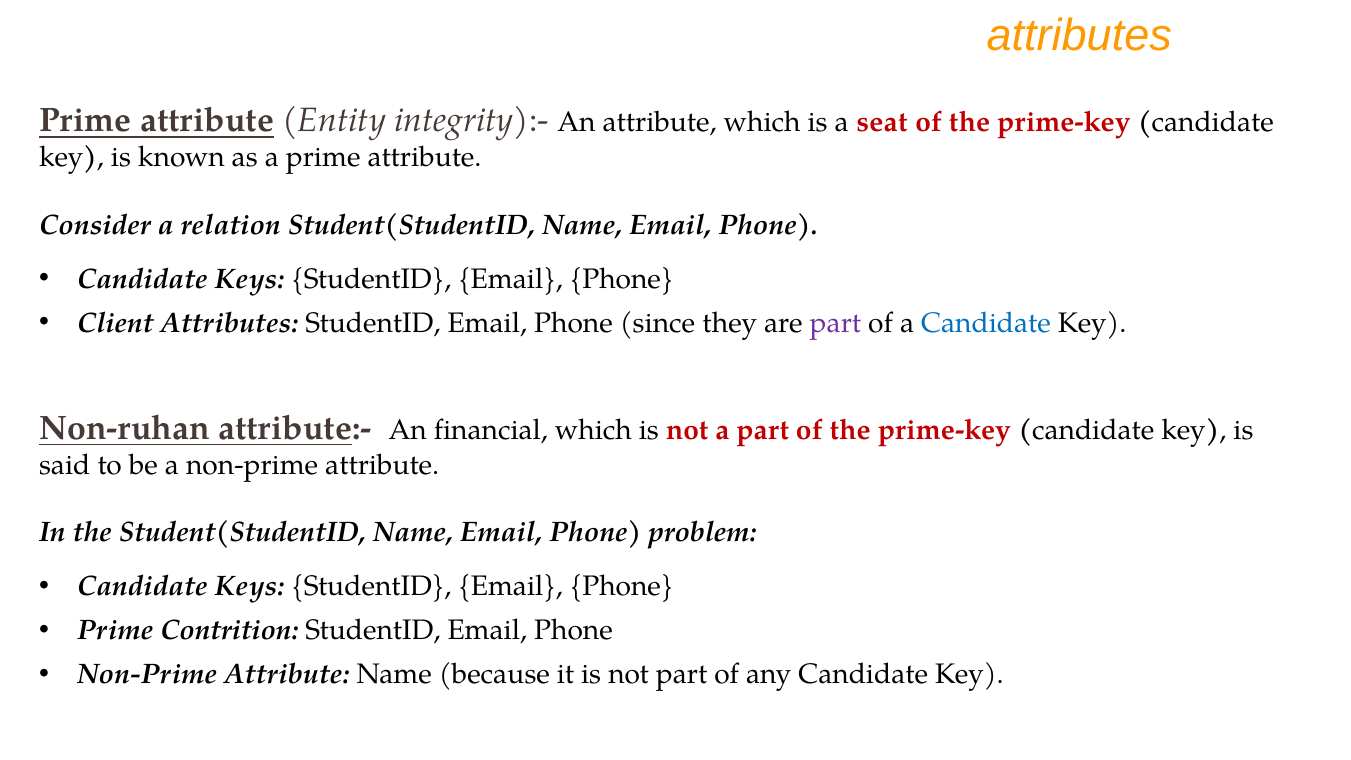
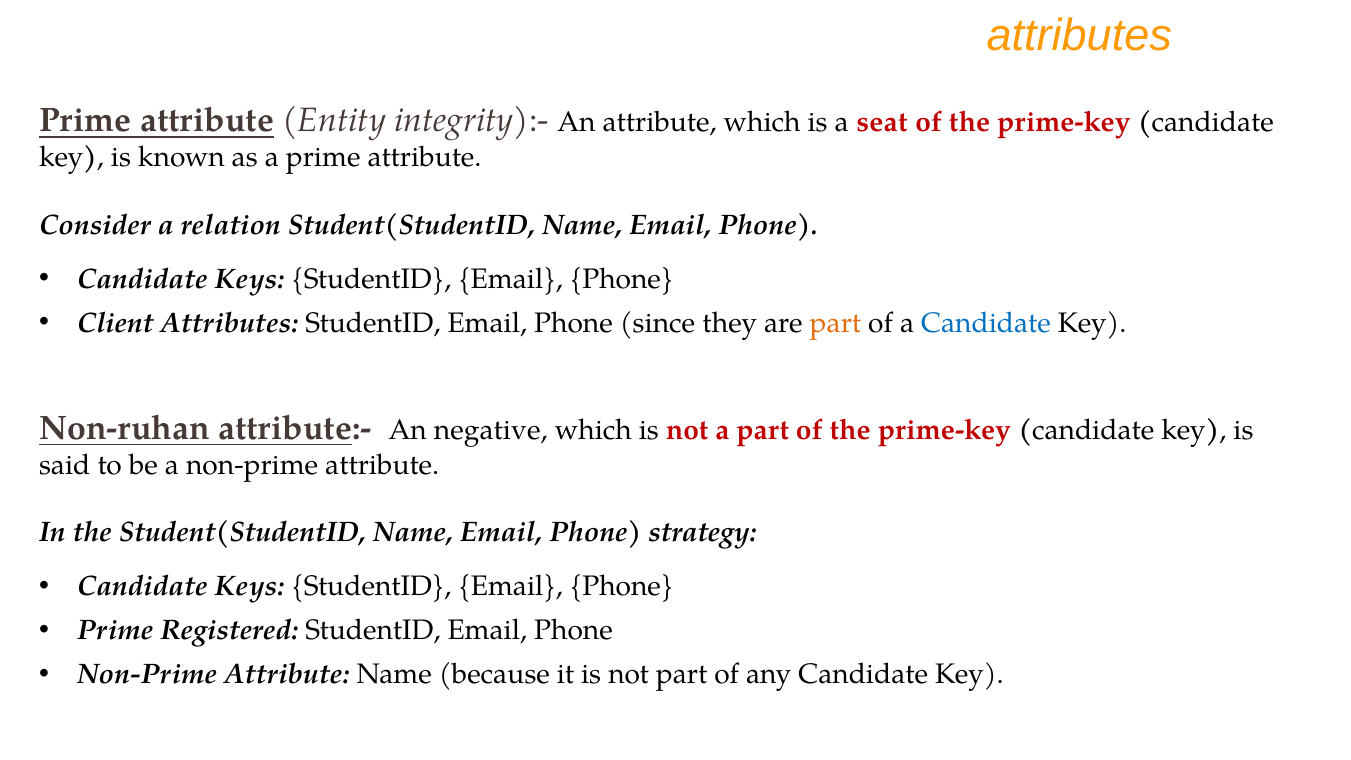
part colour: purple -> orange (835, 323)
financial: financial -> negative (491, 430)
problem: problem -> strategy (702, 533)
Contrition: Contrition -> Registered (229, 631)
